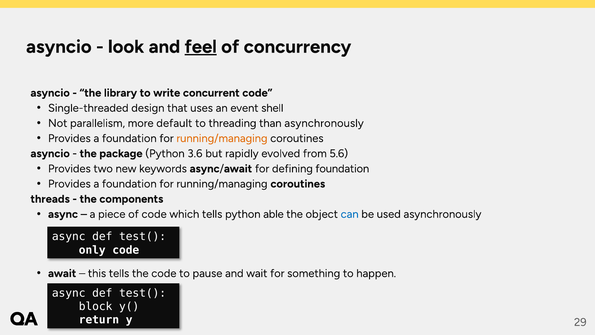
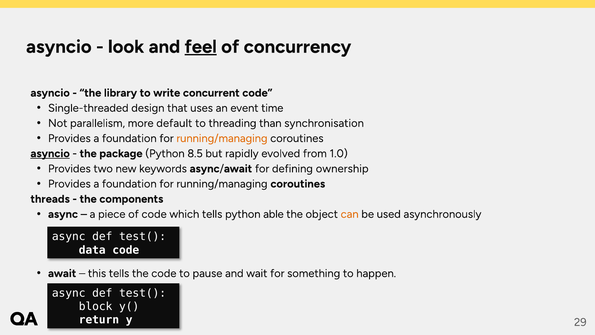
shell: shell -> time (272, 108)
than asynchronously: asynchronously -> synchronisation (324, 123)
asyncio underline: none -> present (50, 153)
3.6: 3.6 -> 8.5 (195, 153)
5.6: 5.6 -> 1.0 (339, 153)
defining foundation: foundation -> ownership (342, 168)
can colour: blue -> orange (350, 214)
only: only -> data (92, 250)
